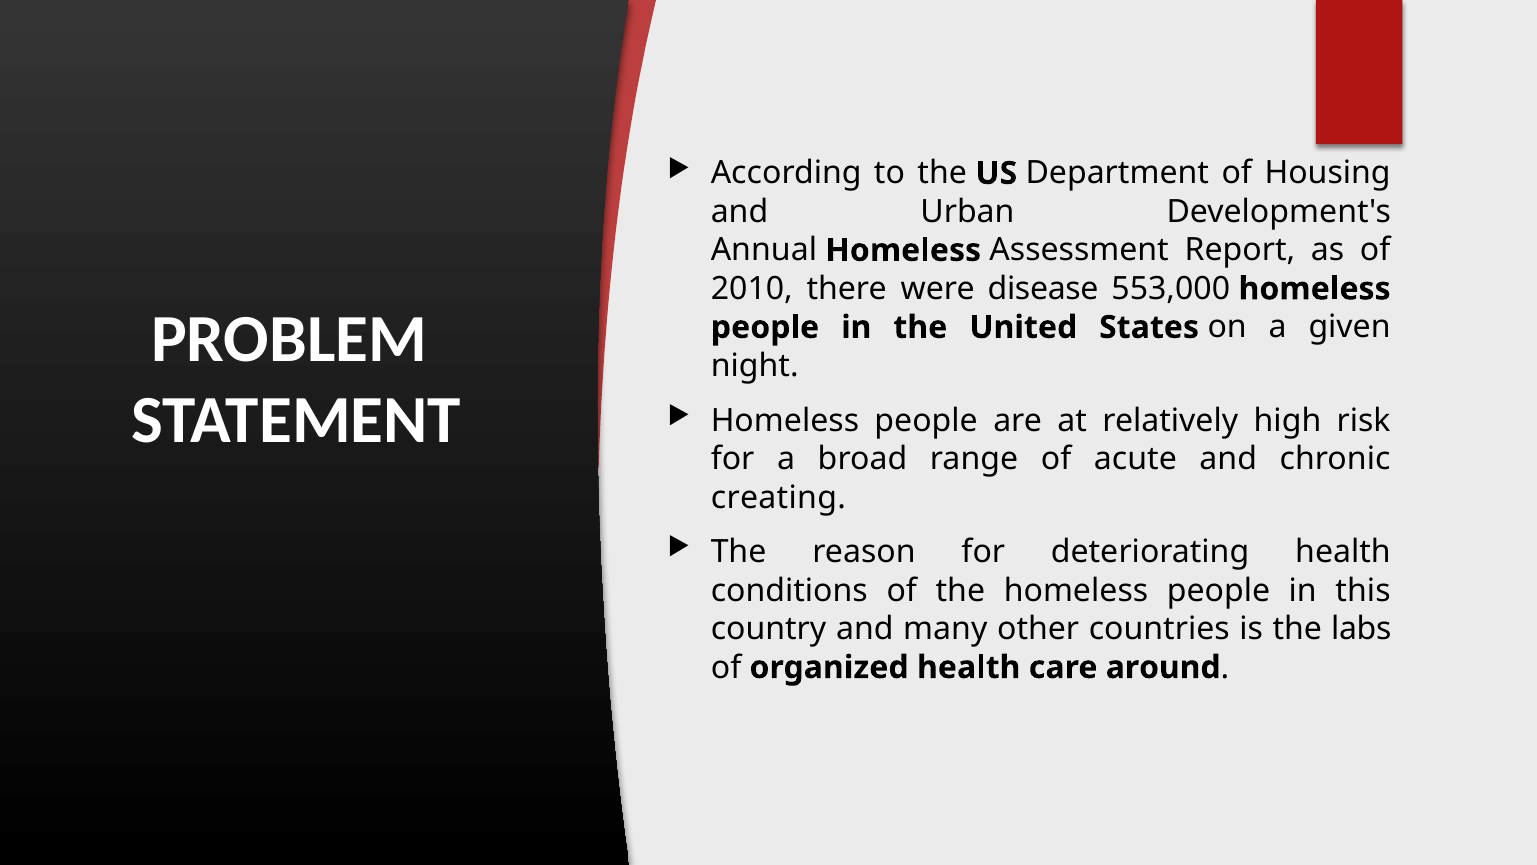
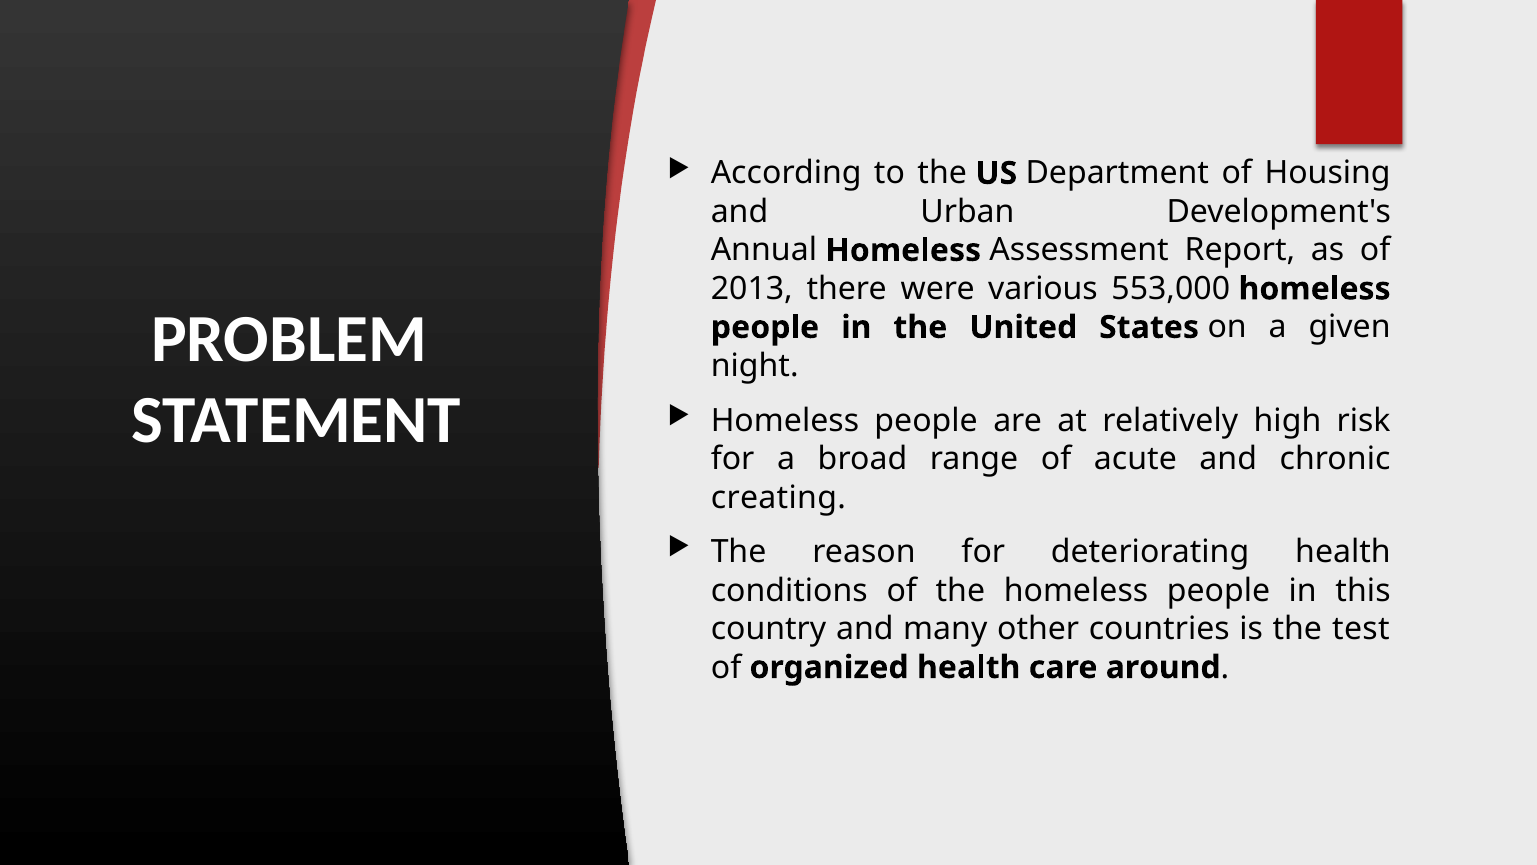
2010: 2010 -> 2013 (752, 289)
disease: disease -> various (1043, 289)
labs: labs -> test (1361, 629)
